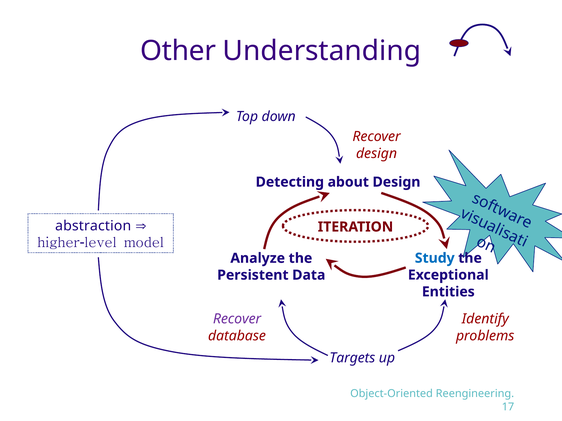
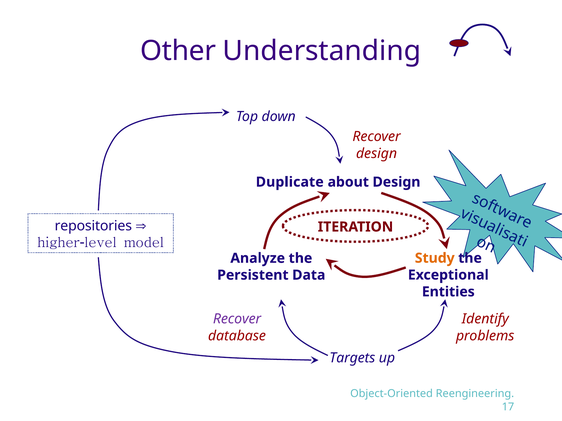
Detecting: Detecting -> Duplicate (290, 182)
abstraction: abstraction -> repositories (93, 226)
Study colour: blue -> orange (435, 258)
